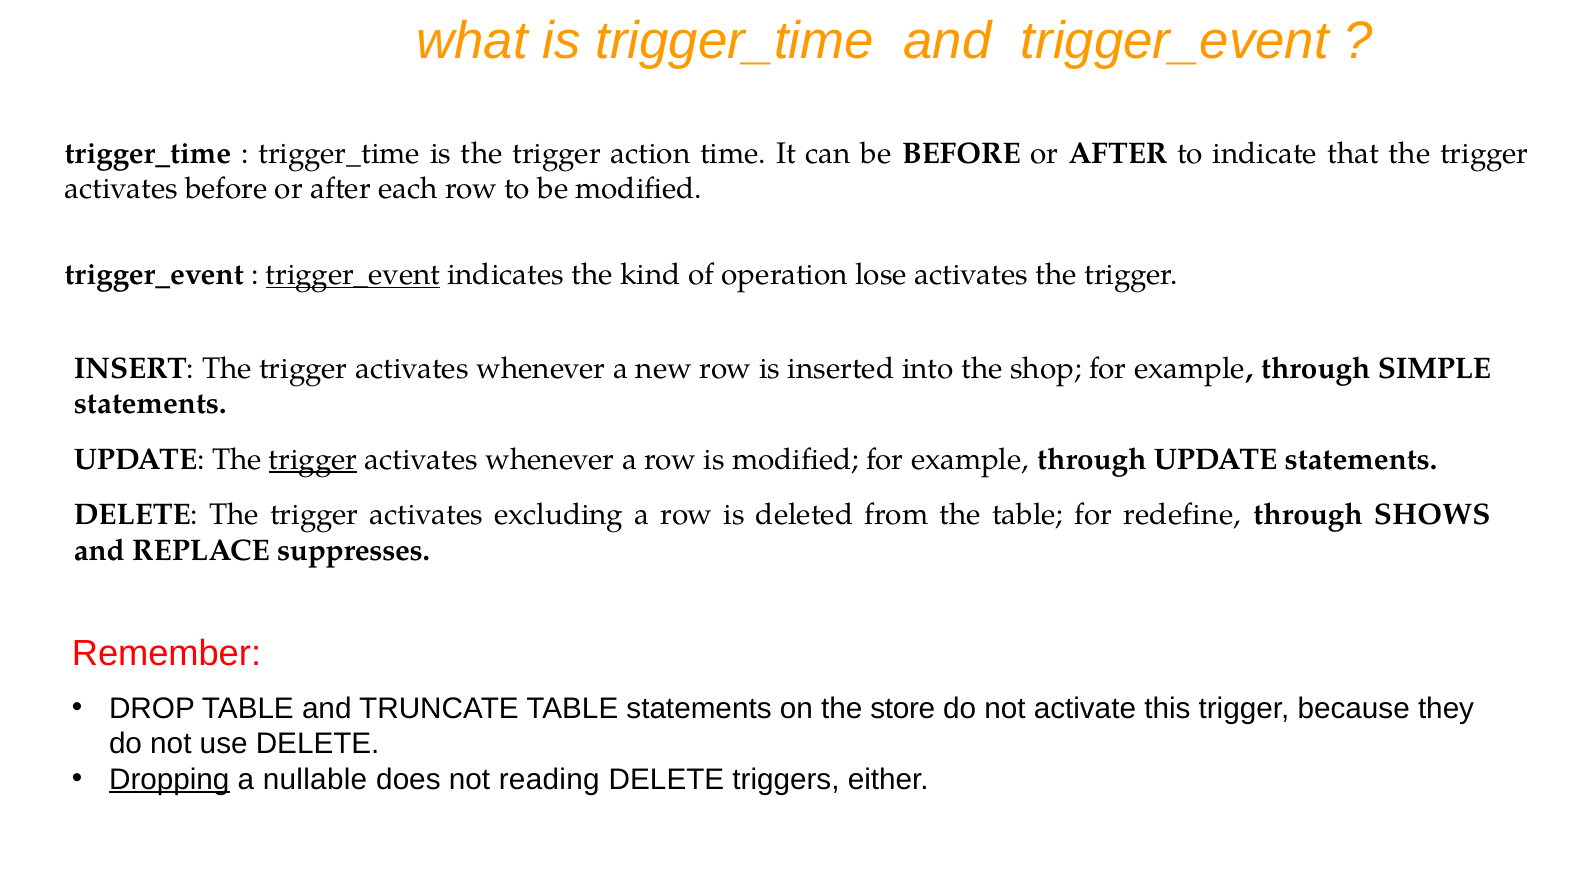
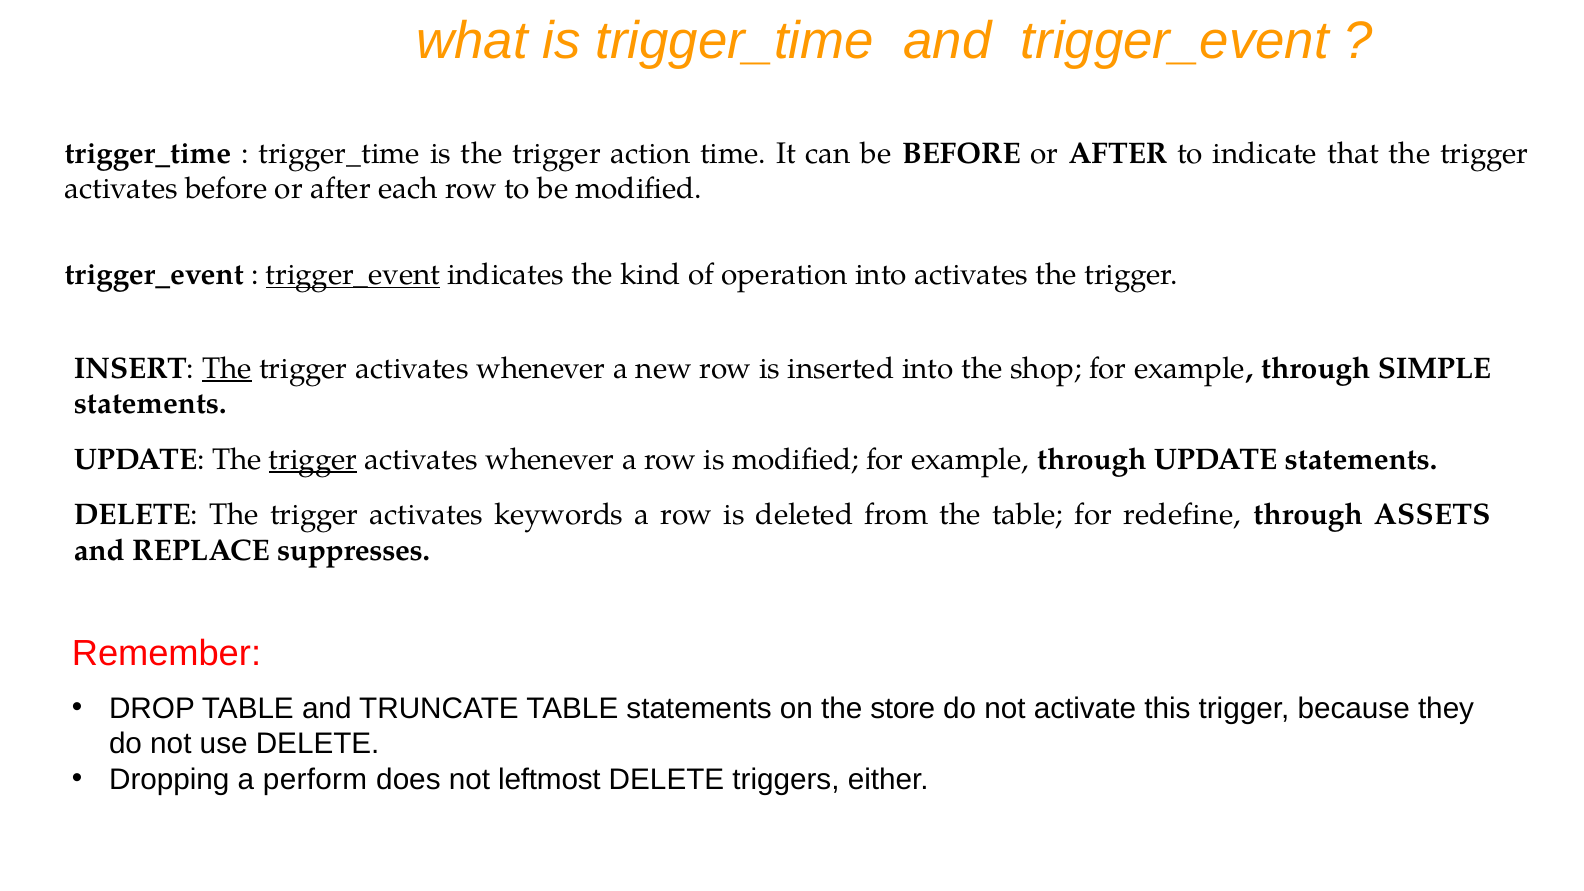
operation lose: lose -> into (881, 275)
The underline: none -> present (227, 368)
excluding: excluding -> keywords (559, 515)
SHOWS: SHOWS -> ASSETS (1432, 515)
Dropping underline: present -> none (169, 780)
nullable: nullable -> perform (315, 780)
reading: reading -> leftmost (549, 780)
